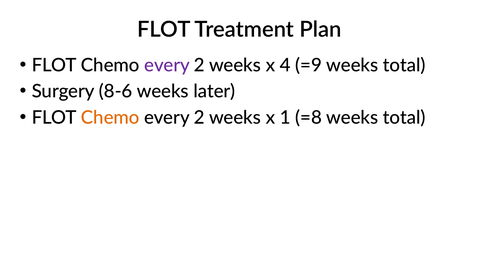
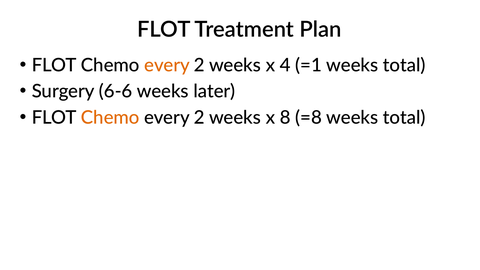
every colour: purple -> orange (167, 65)
=9: =9 -> =1 (309, 65)
8-6: 8-6 -> 6-6 (116, 91)
1: 1 -> 8 (285, 118)
